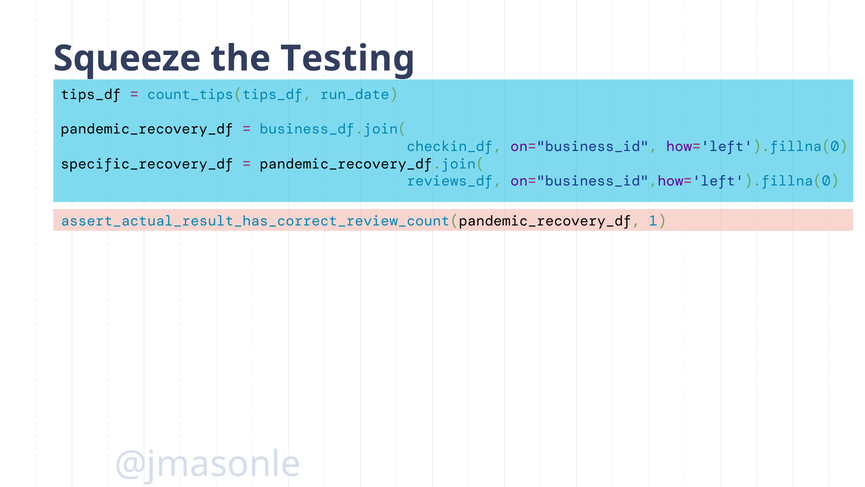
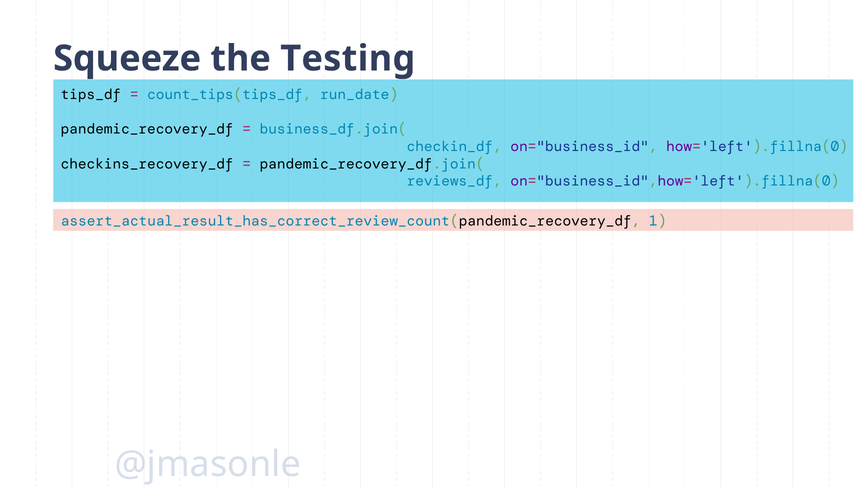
specific_recovery_df: specific_recovery_df -> checkins_recovery_df (147, 164)
